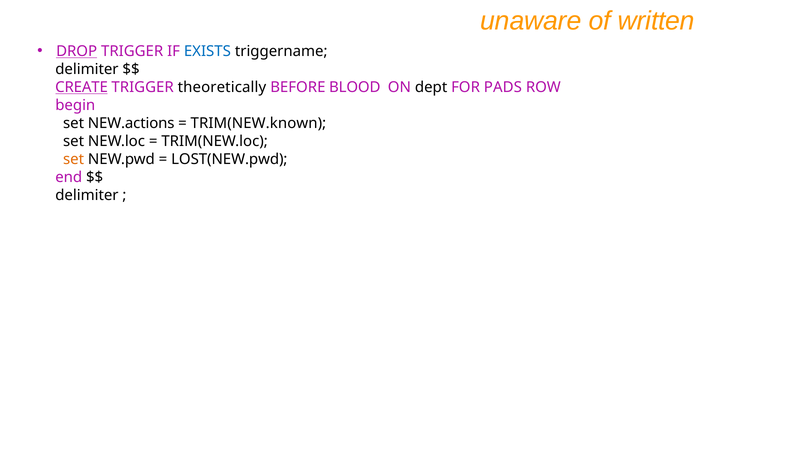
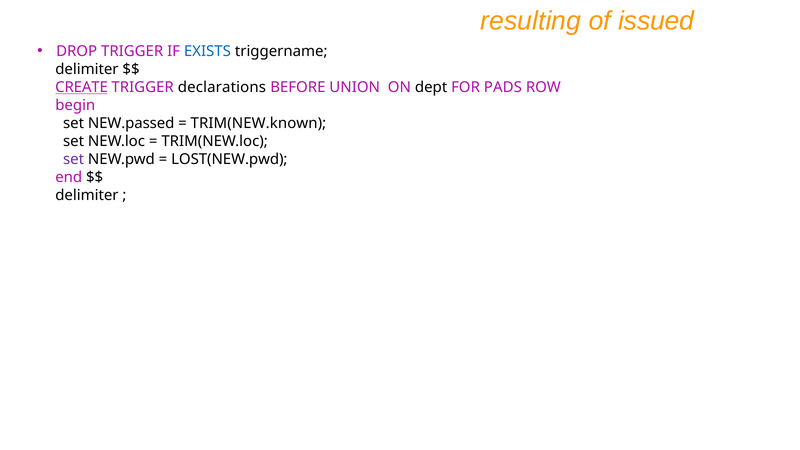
unaware: unaware -> resulting (531, 21)
written: written -> issued (656, 21)
DROP underline: present -> none (77, 51)
theoretically: theoretically -> declarations (222, 87)
BLOOD: BLOOD -> UNION (355, 87)
NEW.actions: NEW.actions -> NEW.passed (131, 123)
set colour: orange -> purple (74, 159)
